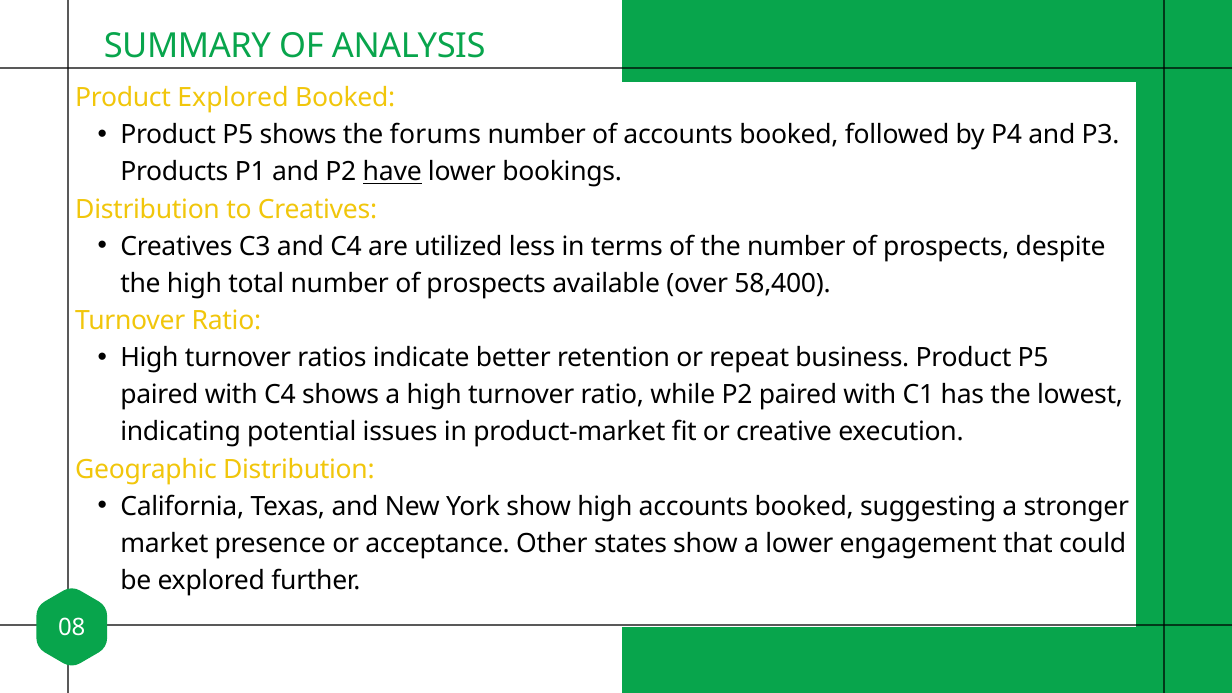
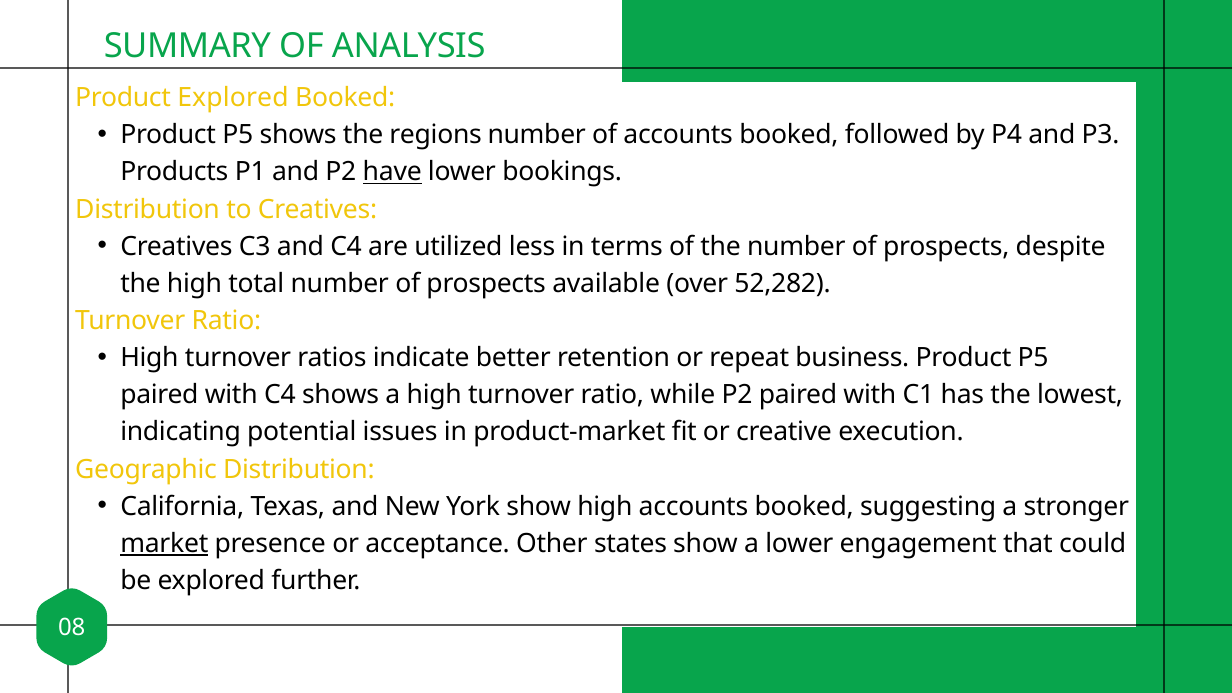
forums: forums -> regions (436, 135)
58,400: 58,400 -> 52,282 (783, 284)
market underline: none -> present (164, 544)
